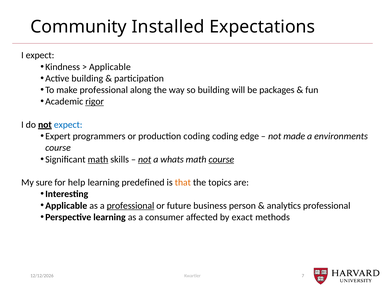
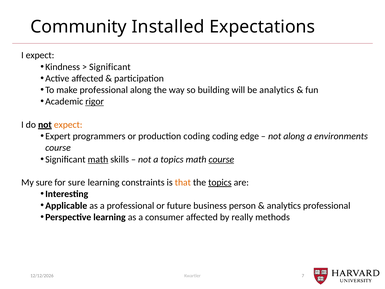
Applicable: Applicable -> Significant (110, 67)
Active building: building -> affected (87, 78)
be packages: packages -> analytics (277, 90)
expect colour: blue -> orange (68, 125)
not made: made -> along (294, 136)
not underline: present -> none (145, 159)
a whats: whats -> topics (172, 159)
for help: help -> sure (77, 182)
predefined: predefined -> constraints (143, 182)
topics underline: none -> present (220, 182)
professional underline: present -> none (130, 205)
exact: exact -> really (242, 217)
